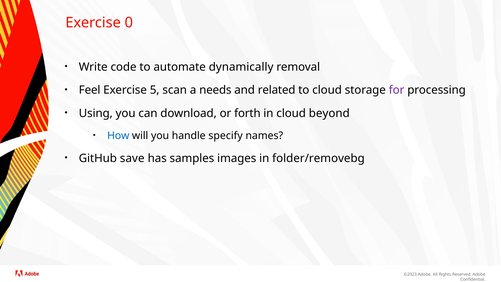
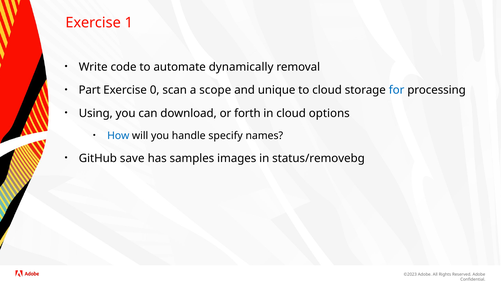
0: 0 -> 1 (129, 23)
Feel: Feel -> Part (90, 90)
5: 5 -> 0 (155, 90)
needs: needs -> scope (215, 90)
related: related -> unique (277, 90)
for colour: purple -> blue (397, 90)
beyond: beyond -> options (329, 113)
folder/removebg: folder/removebg -> status/removebg (318, 158)
